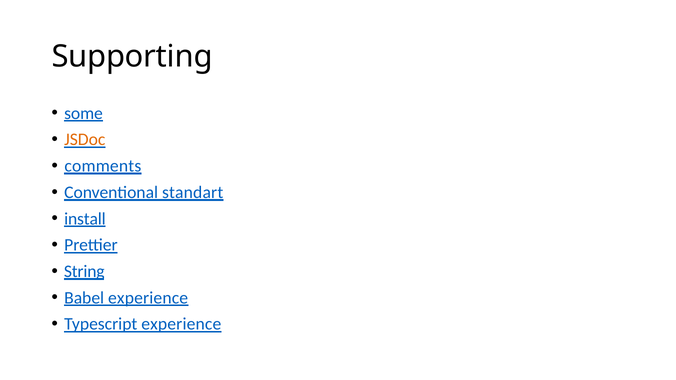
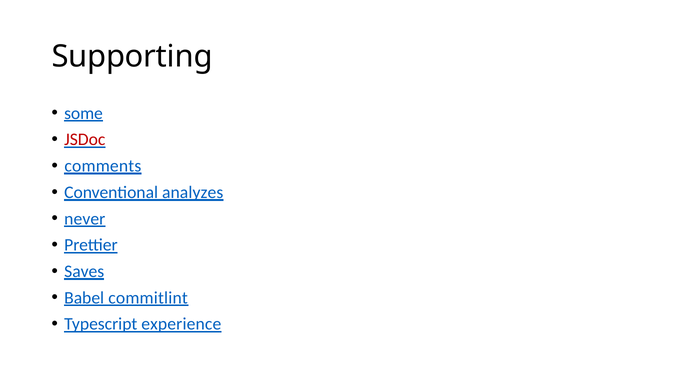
JSDoc colour: orange -> red (85, 140)
standart: standart -> analyzes (193, 192)
install: install -> never (85, 219)
String: String -> Saves (84, 272)
Babel experience: experience -> commitlint (148, 298)
